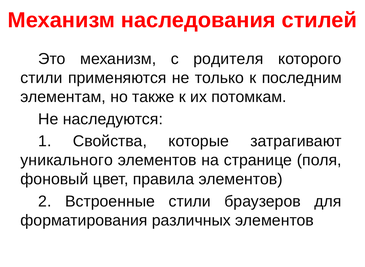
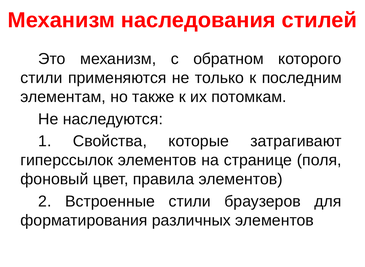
родителя: родителя -> обратном (228, 59)
уникального: уникального -> гиперссылок (67, 160)
